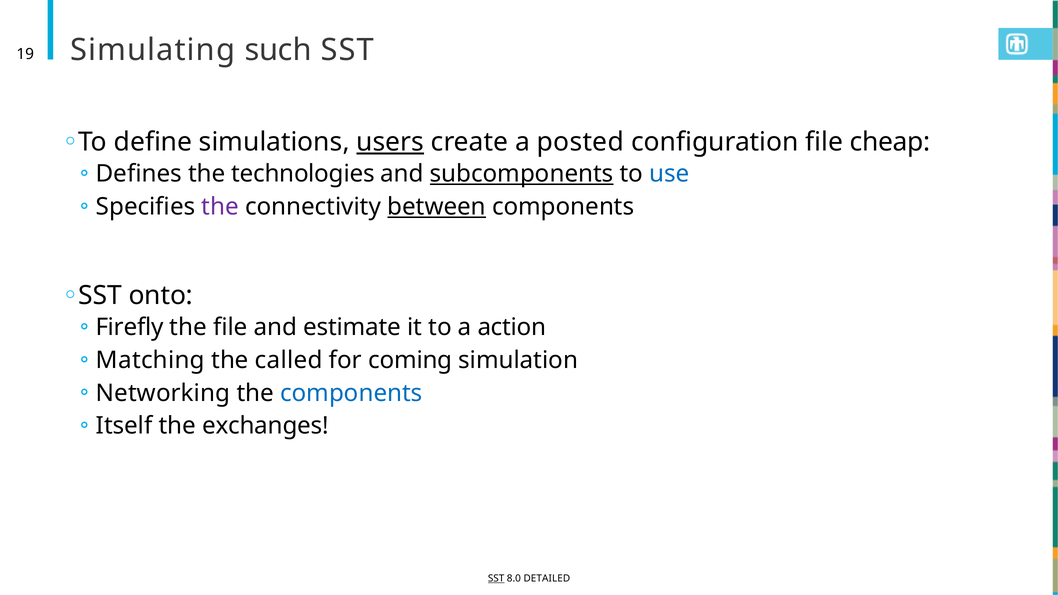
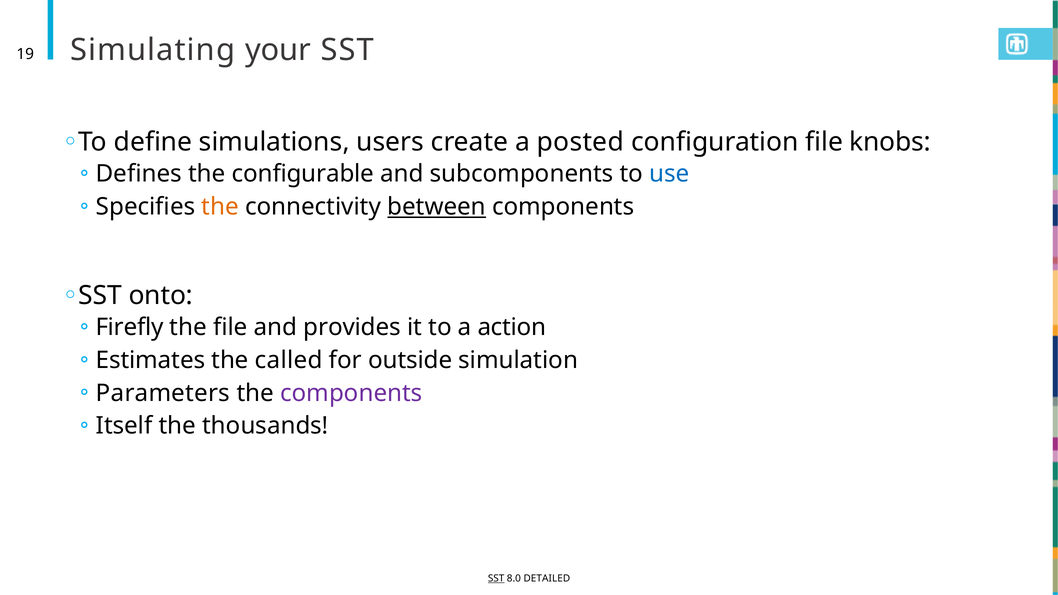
such: such -> your (278, 50)
users underline: present -> none (390, 142)
cheap: cheap -> knobs (890, 142)
technologies: technologies -> configurable (303, 174)
subcomponents underline: present -> none (522, 174)
the colour: purple -> orange (220, 207)
estimate: estimate -> provides (352, 327)
Matching: Matching -> Estimates (151, 360)
coming: coming -> outside (410, 360)
Networking: Networking -> Parameters (163, 393)
components colour: blue -> purple (351, 393)
exchanges: exchanges -> thousands (265, 426)
